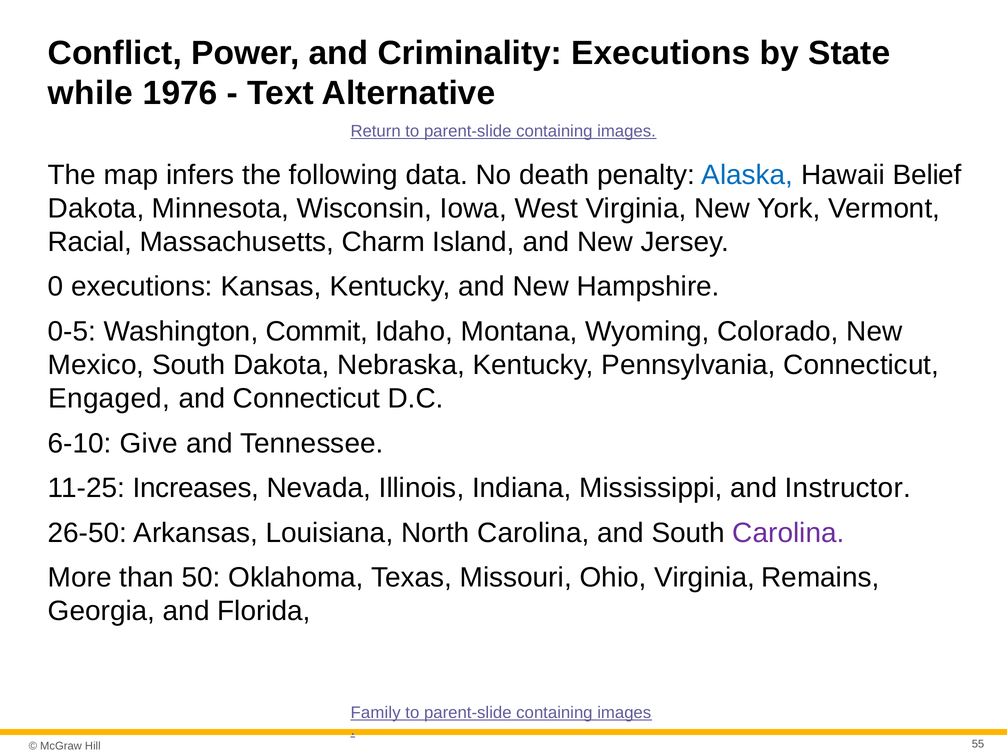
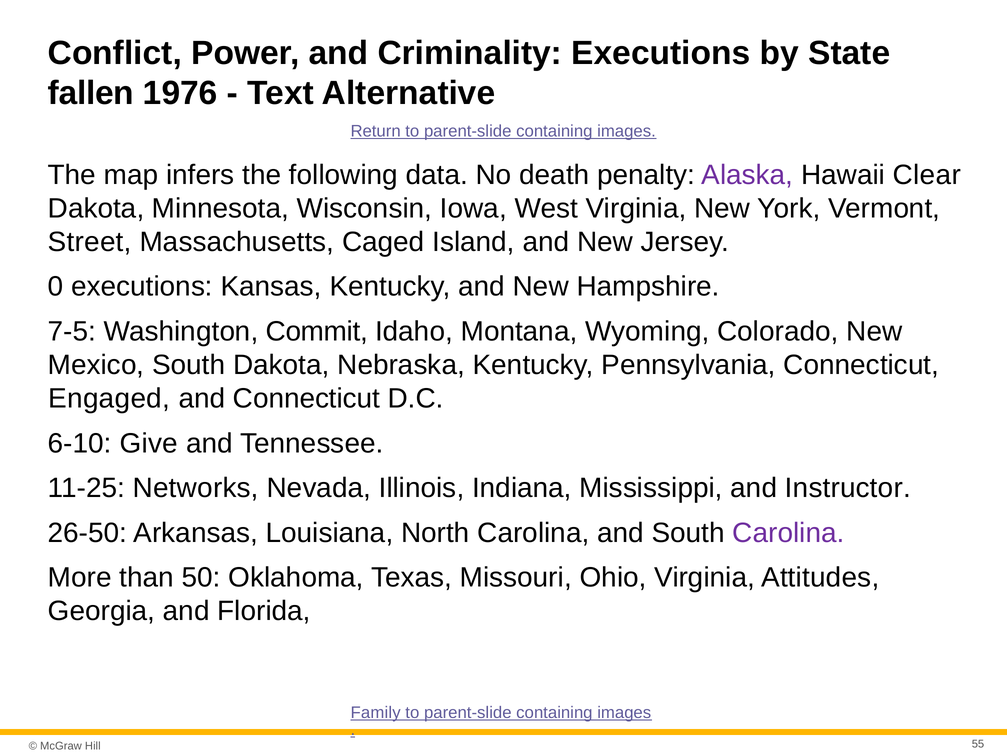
while: while -> fallen (91, 93)
Alaska colour: blue -> purple (747, 175)
Belief: Belief -> Clear (927, 175)
Racial: Racial -> Street (90, 242)
Charm: Charm -> Caged (383, 242)
0-5: 0-5 -> 7-5 (72, 332)
Increases: Increases -> Networks (196, 488)
Remains: Remains -> Attitudes (820, 578)
